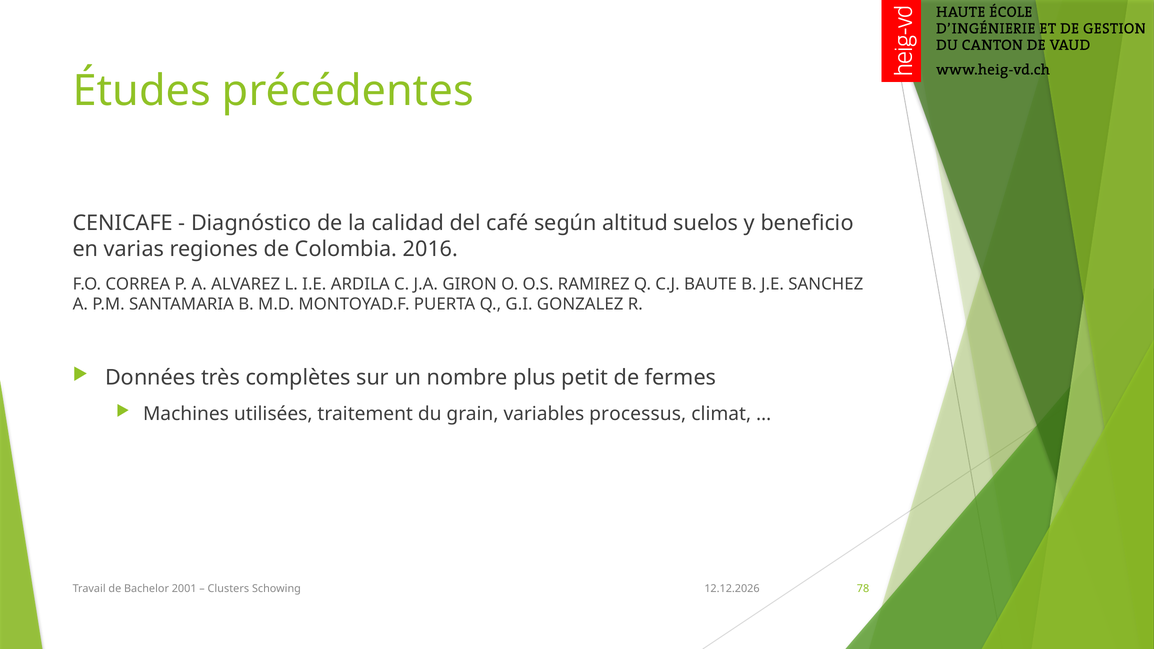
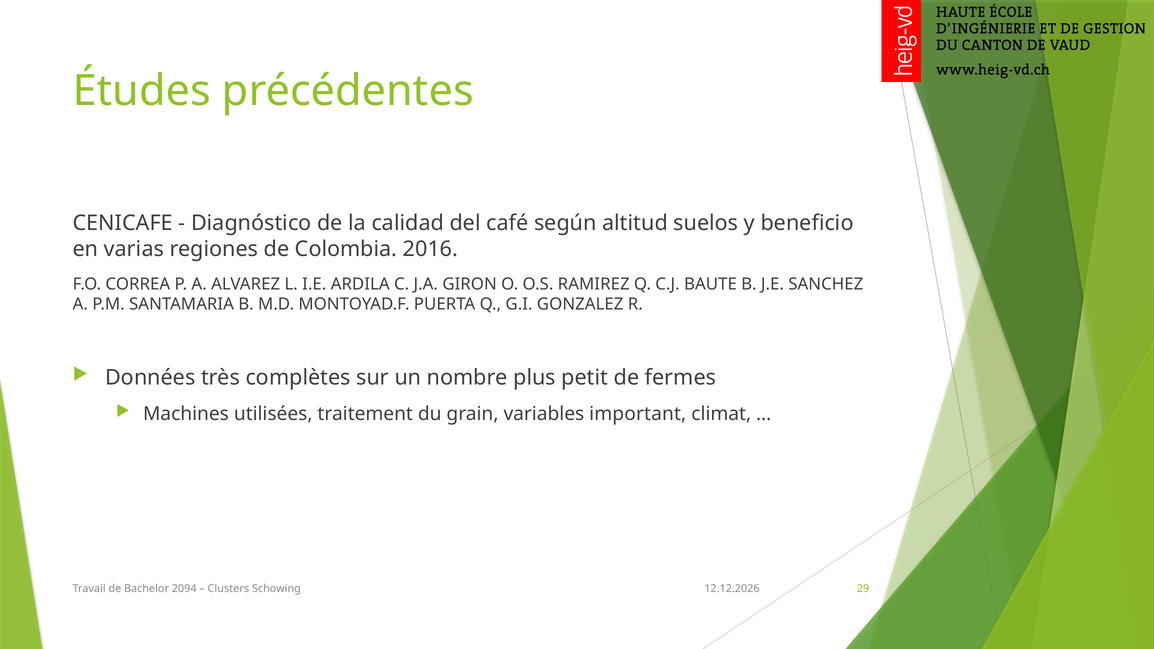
processus: processus -> important (638, 414)
2001: 2001 -> 2094 (184, 589)
78: 78 -> 29 (863, 589)
